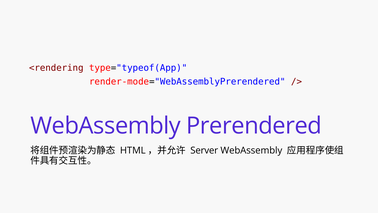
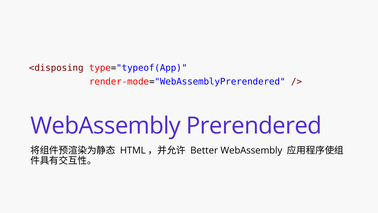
<rendering: <rendering -> <disposing (56, 68)
Server: Server -> Better (204, 150)
